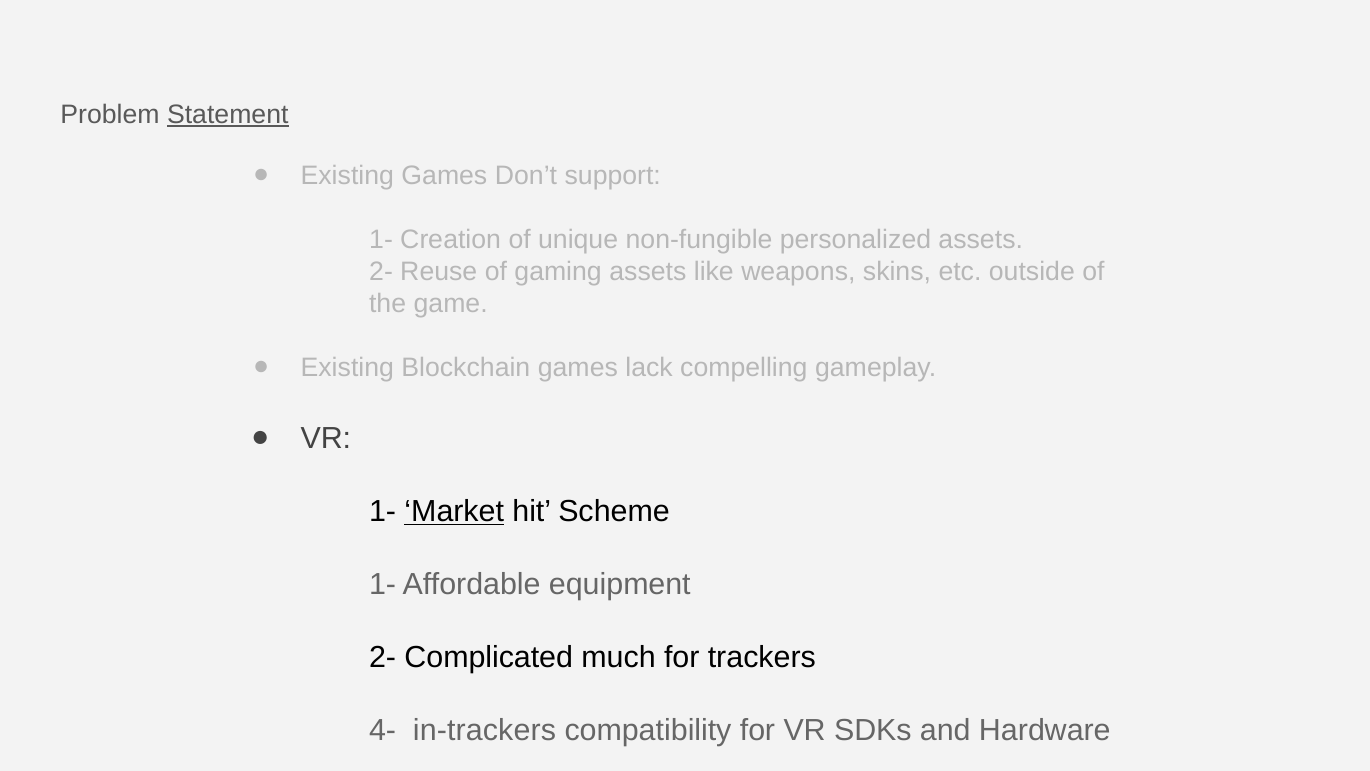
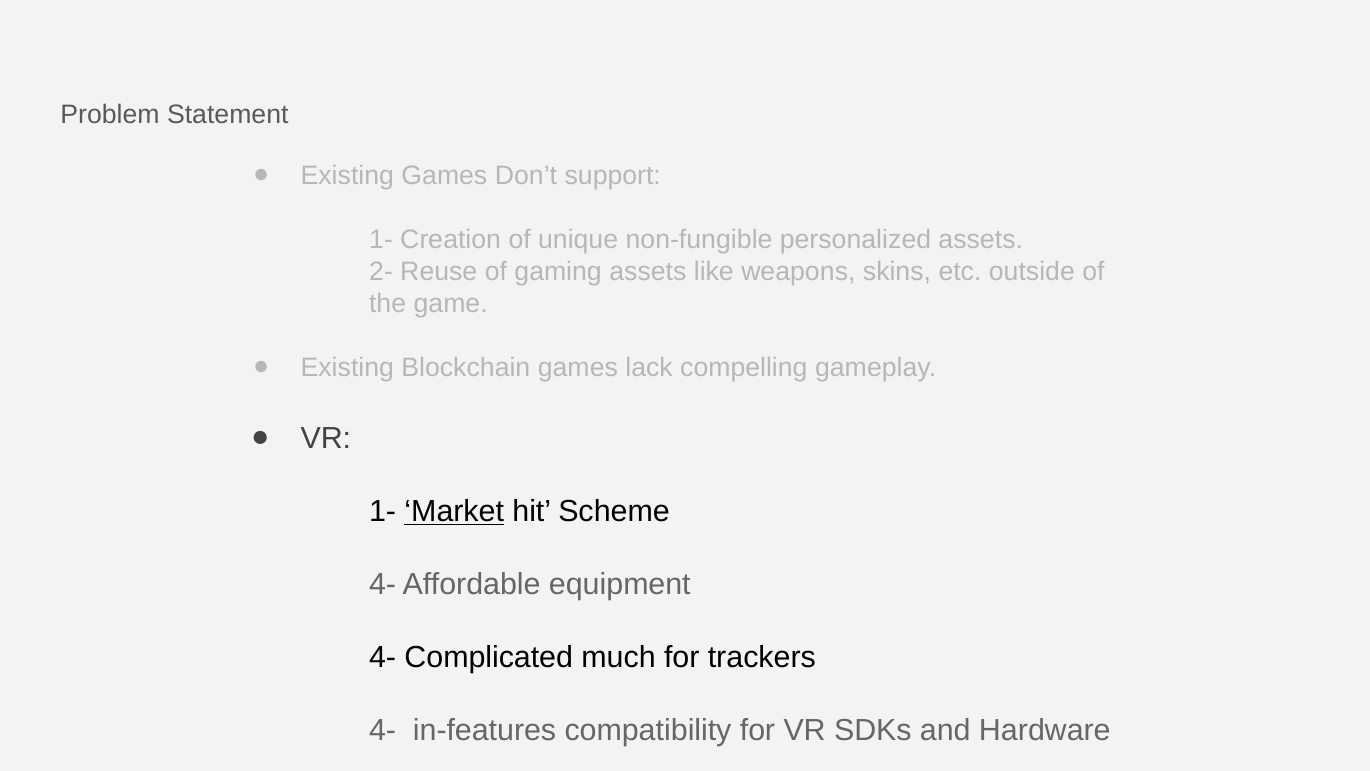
Statement underline: present -> none (228, 115)
1-: 1- -> 4- (383, 584)
2-: 2- -> 4- (383, 657)
in-trackers: in-trackers -> in-features (485, 730)
